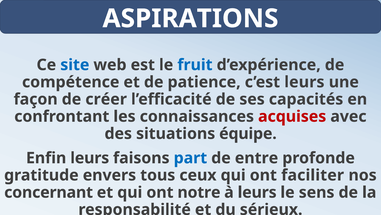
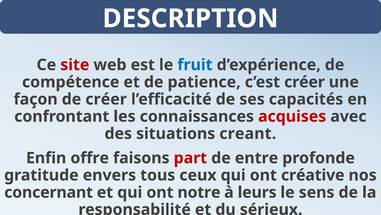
ASPIRATIONS: ASPIRATIONS -> DESCRIPTION (190, 18)
site colour: blue -> red (75, 65)
c’est leurs: leurs -> créer (305, 82)
équipe: équipe -> creant (248, 133)
Enfin leurs: leurs -> offre (90, 158)
part colour: blue -> red (190, 158)
faciliter: faciliter -> créative (313, 175)
